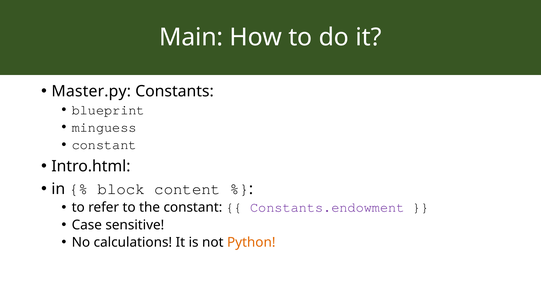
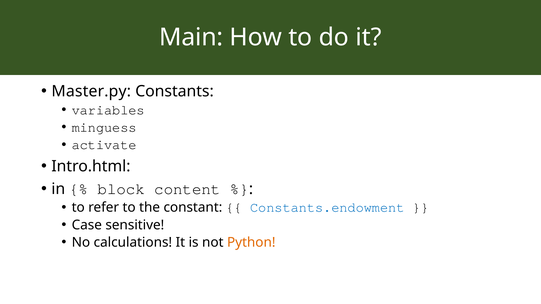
blueprint: blueprint -> variables (108, 110)
constant: constant -> activate (104, 145)
Constants.endowment colour: purple -> blue (327, 208)
